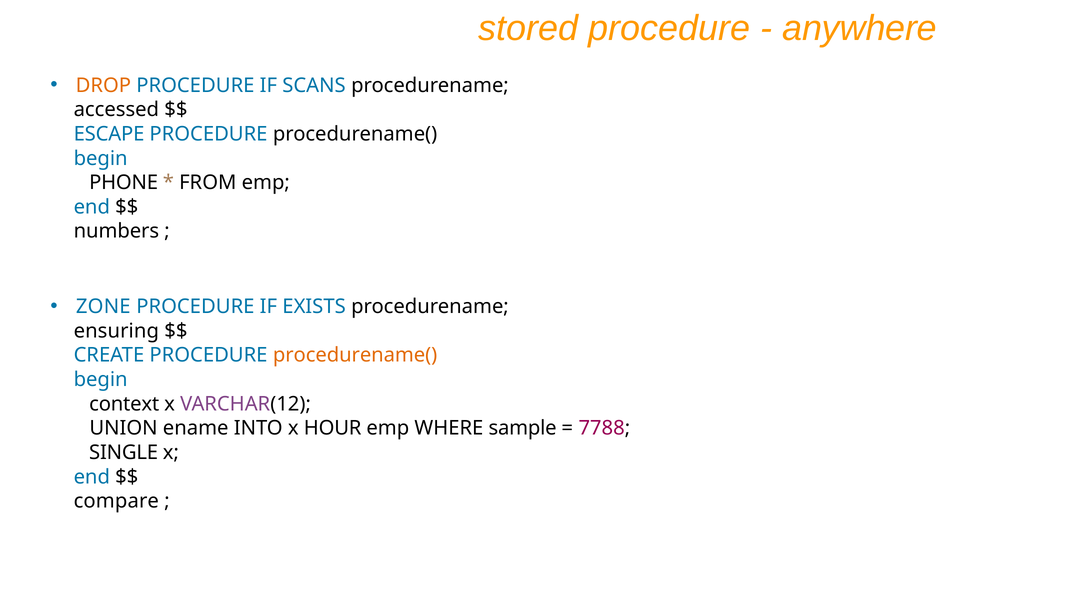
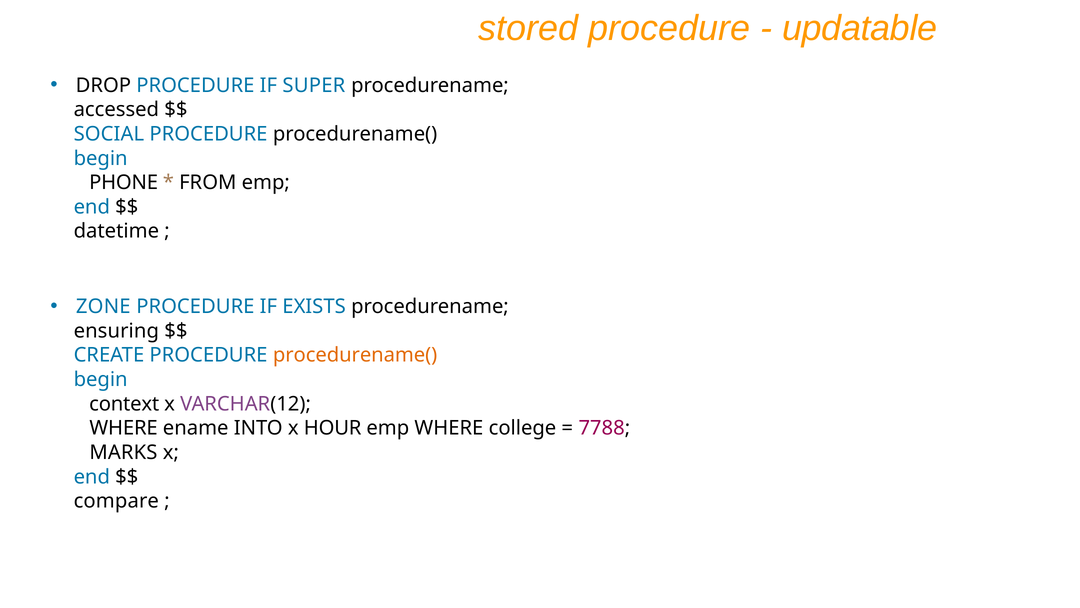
anywhere: anywhere -> updatable (860, 28)
DROP colour: orange -> black (103, 85)
SCANS: SCANS -> SUPER (314, 85)
ESCAPE: ESCAPE -> SOCIAL (109, 134)
numbers: numbers -> datetime (116, 231)
UNION: UNION -> WHERE (124, 428)
sample: sample -> college (522, 428)
SINGLE: SINGLE -> MARKS (123, 452)
